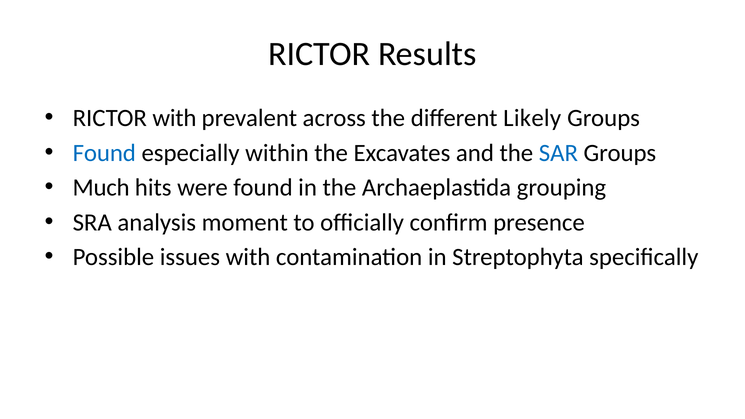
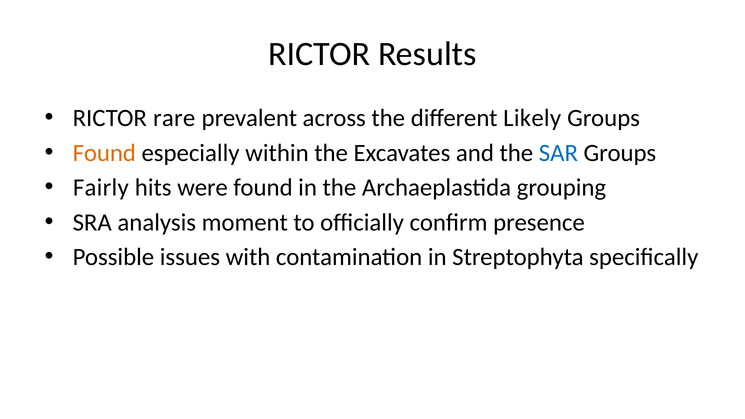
RICTOR with: with -> rare (174, 118)
Found colour: blue -> orange (104, 153)
Much: Much -> Fairly (101, 188)
